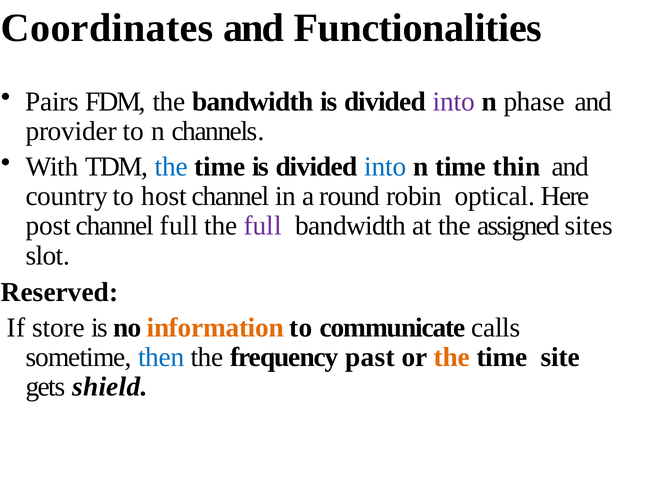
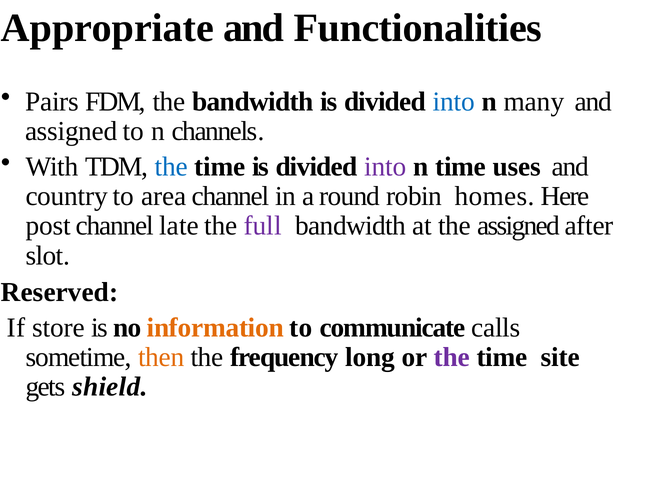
Coordinates: Coordinates -> Appropriate (107, 28)
into colour: purple -> blue (454, 102)
phase: phase -> many (534, 102)
provider: provider -> assigned (71, 131)
into colour: blue -> purple (385, 167)
thin: thin -> uses (517, 167)
host: host -> area (164, 196)
optical: optical -> homes (495, 196)
channel full: full -> late (179, 226)
sites: sites -> after (589, 226)
then colour: blue -> orange (161, 357)
past: past -> long (370, 357)
the colour: orange -> purple (452, 357)
